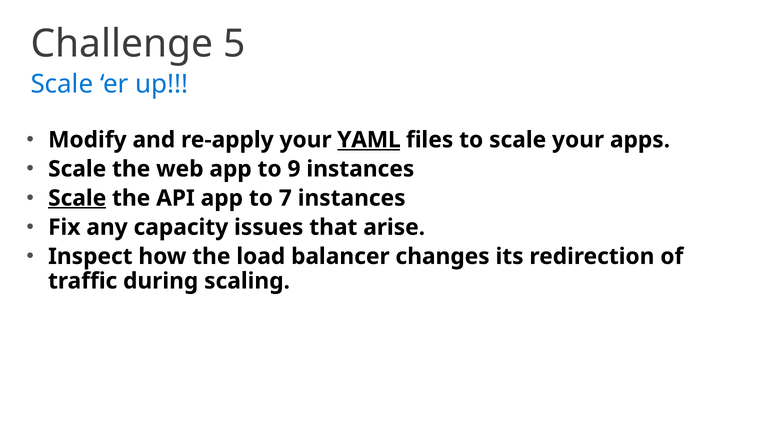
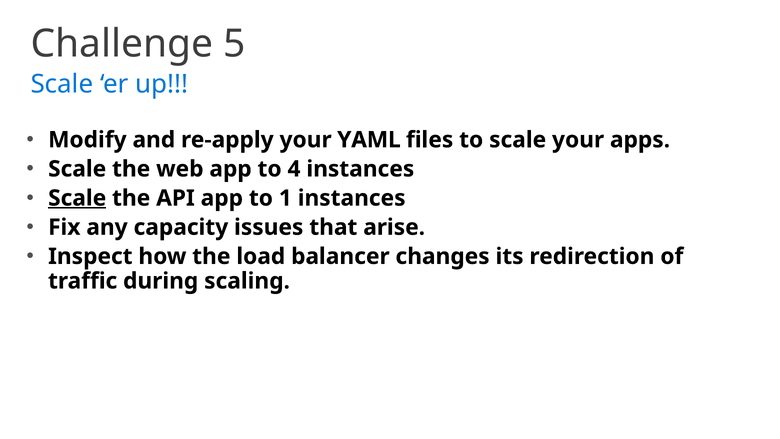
YAML underline: present -> none (369, 140)
9: 9 -> 4 (294, 169)
7: 7 -> 1 (285, 198)
